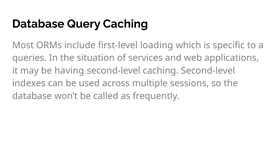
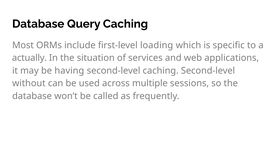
queries: queries -> actually (29, 58)
indexes: indexes -> without (29, 83)
